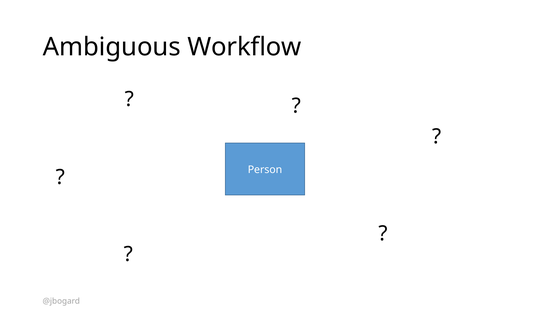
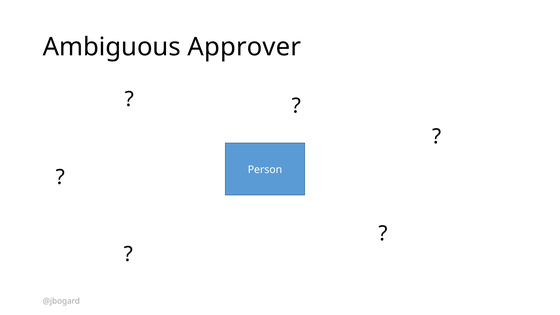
Workflow: Workflow -> Approver (244, 47)
